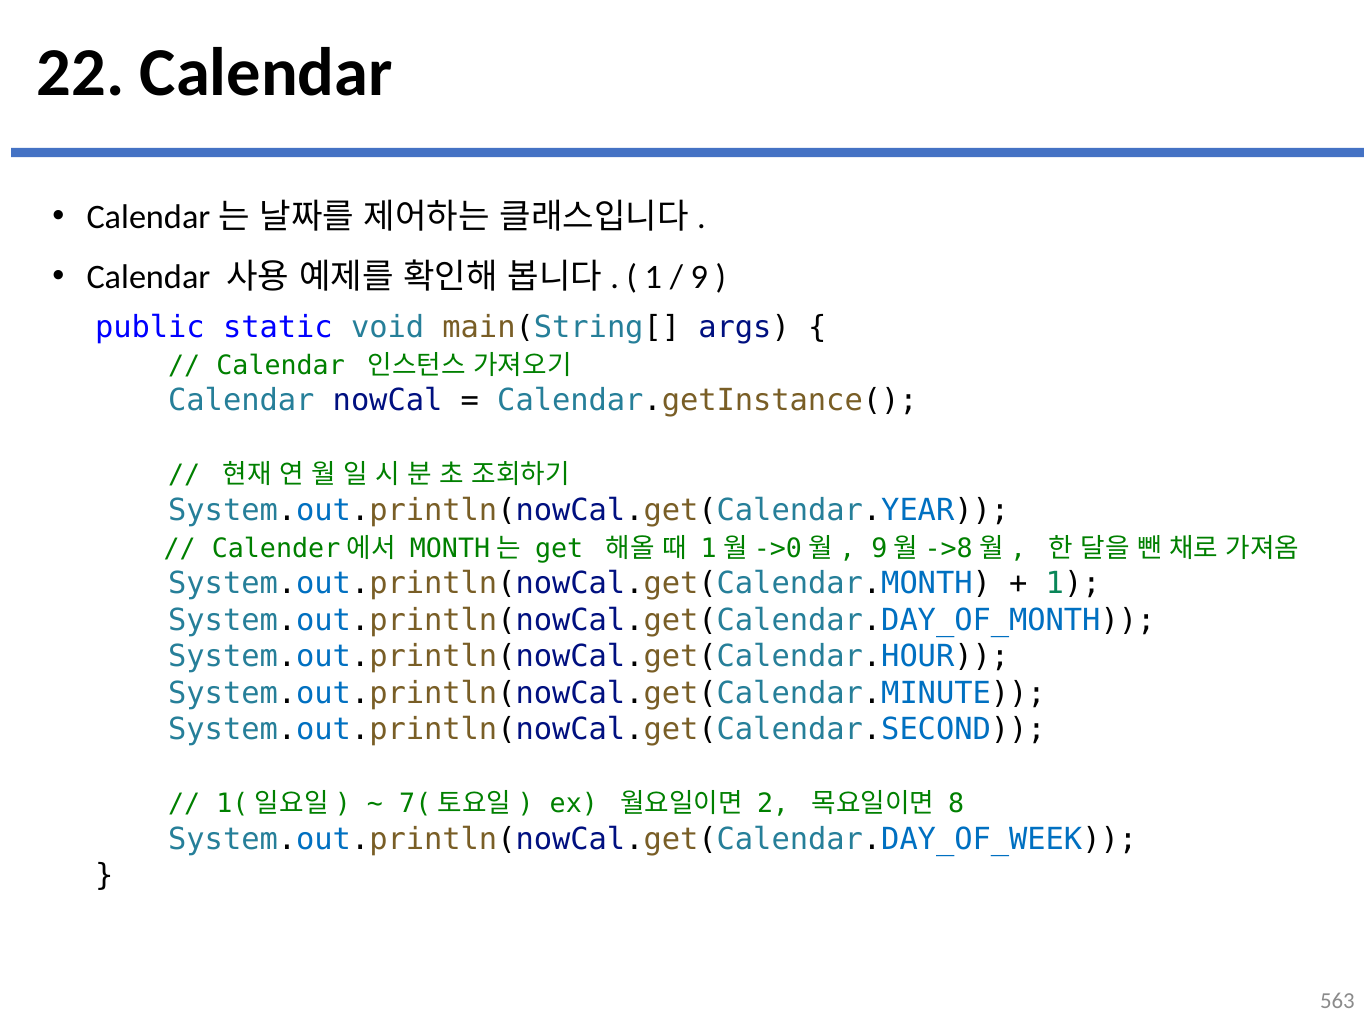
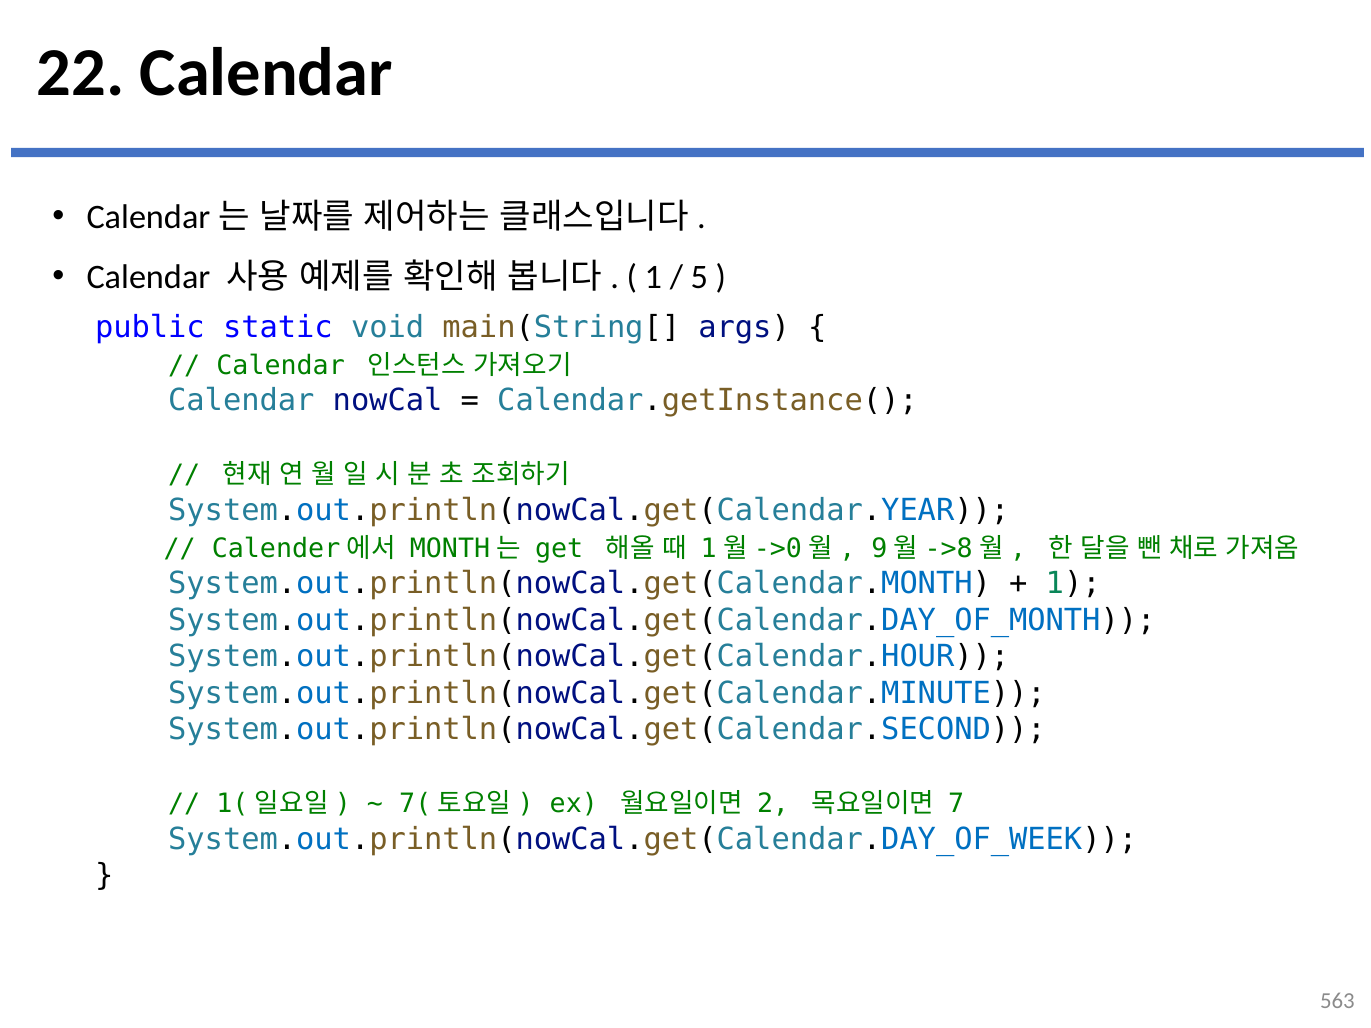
9: 9 -> 5 (699, 277)
8: 8 -> 7 (956, 804)
